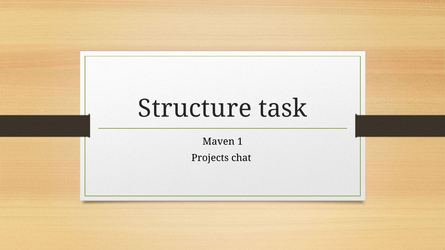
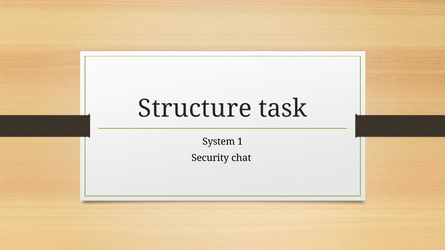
Maven: Maven -> System (219, 142)
Projects: Projects -> Security (210, 158)
